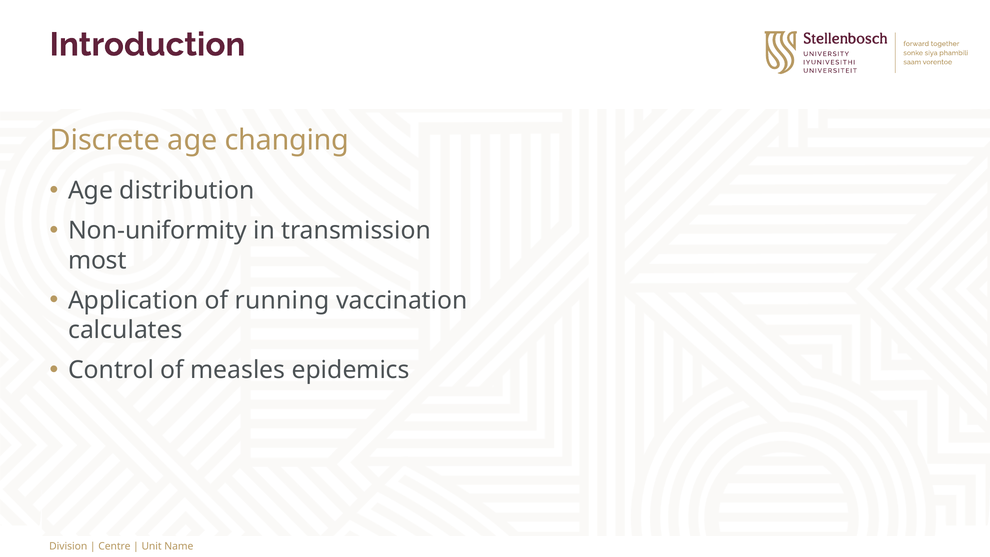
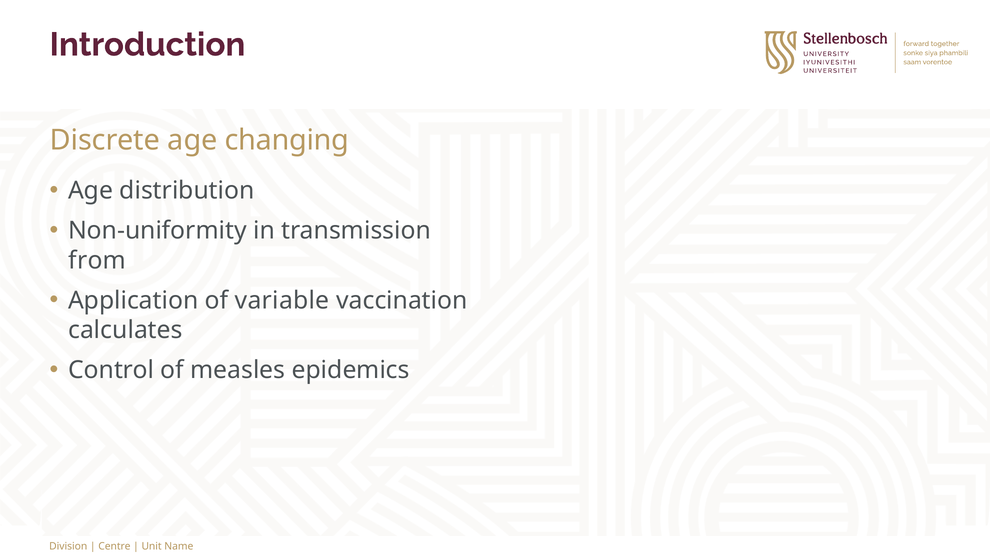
most: most -> from (97, 260)
running: running -> variable (282, 300)
